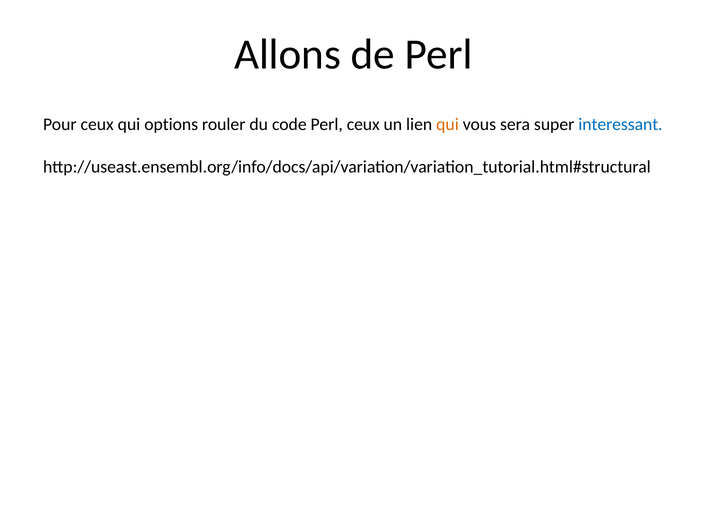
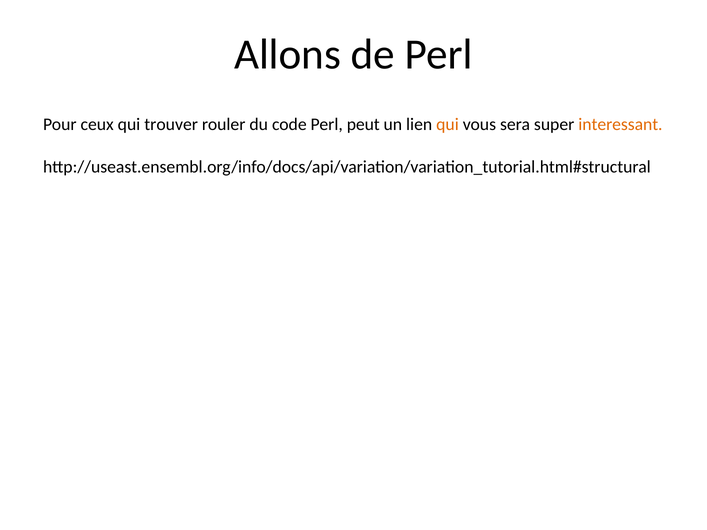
options: options -> trouver (171, 125)
Perl ceux: ceux -> peut (363, 125)
interessant colour: blue -> orange (620, 125)
